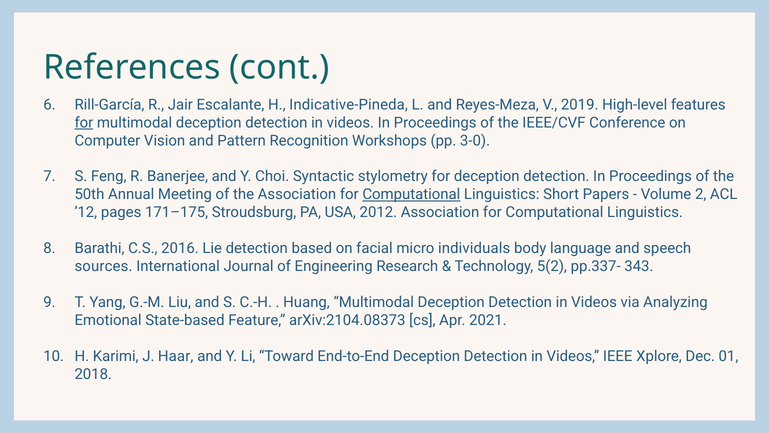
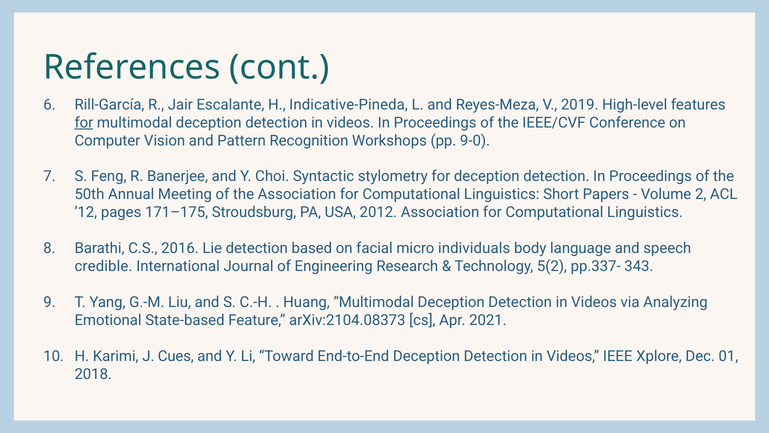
3-0: 3-0 -> 9-0 (475, 140)
Computational underline: present -> none (411, 194)
sources: sources -> credible (103, 266)
Haar: Haar -> Cues (176, 356)
